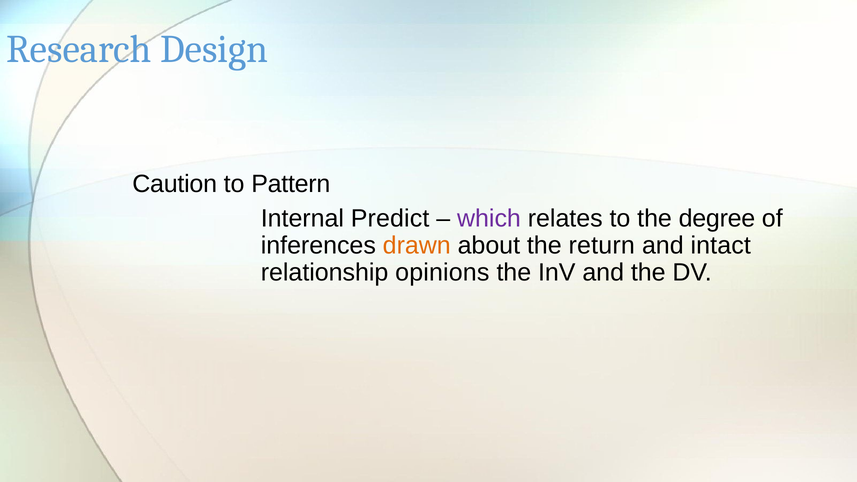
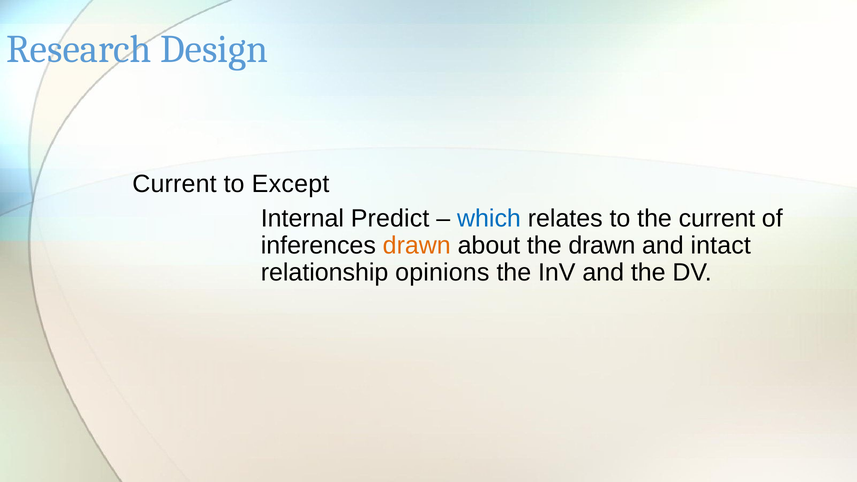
Caution: Caution -> Current (174, 184)
Pattern: Pattern -> Except (291, 184)
which colour: purple -> blue (489, 218)
the degree: degree -> current (717, 218)
the return: return -> drawn (602, 245)
